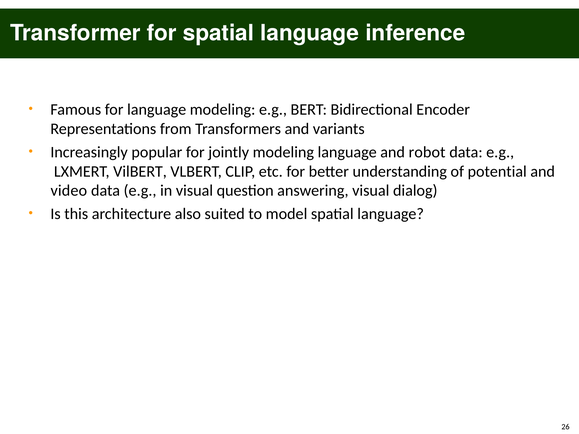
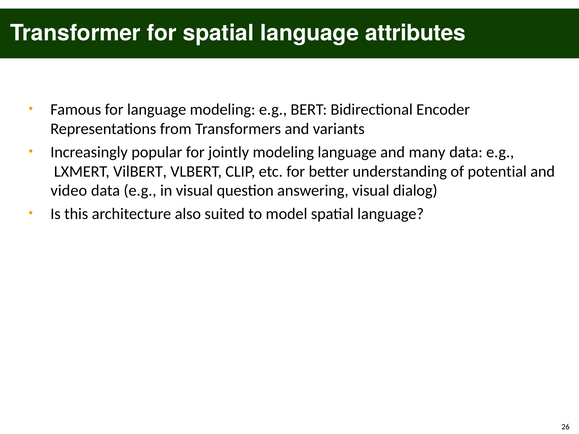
inference: inference -> attributes (415, 33)
robot: robot -> many (427, 152)
